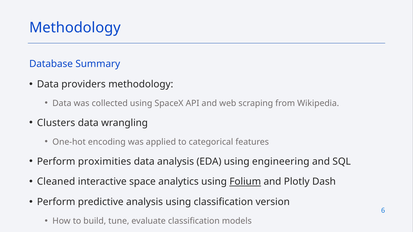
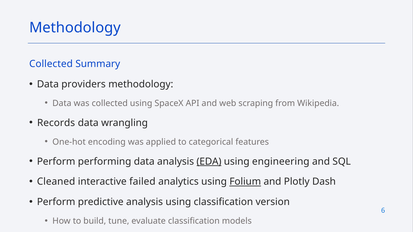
Database: Database -> Collected (51, 64)
Clusters: Clusters -> Records (56, 123)
proximities: proximities -> performing (105, 162)
EDA underline: none -> present (209, 162)
space: space -> failed (142, 182)
